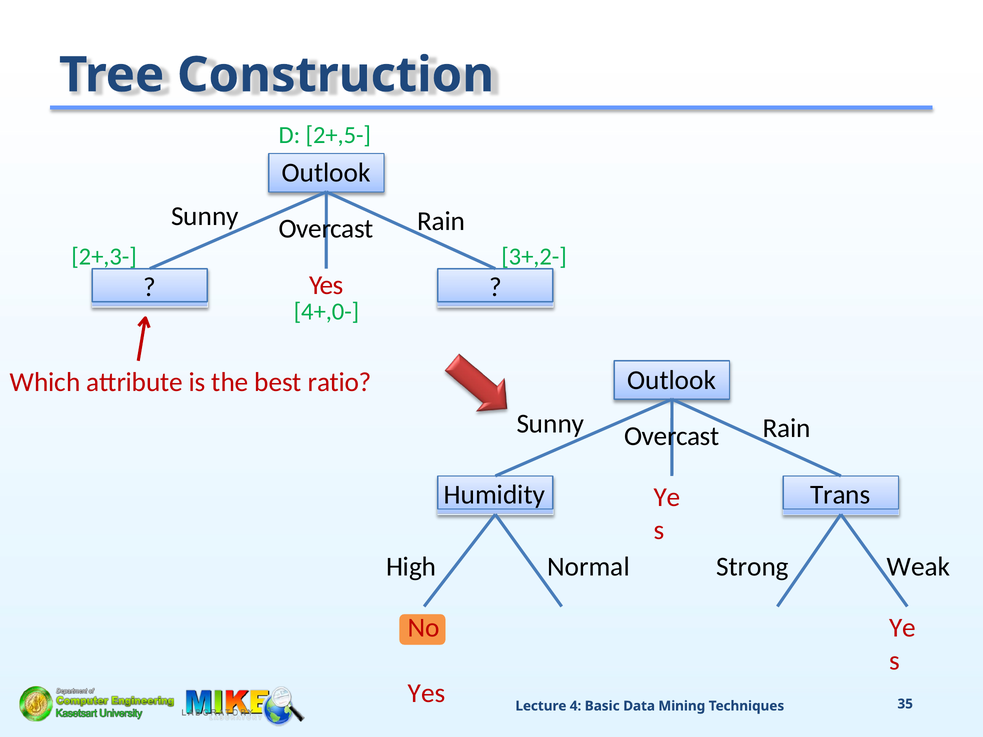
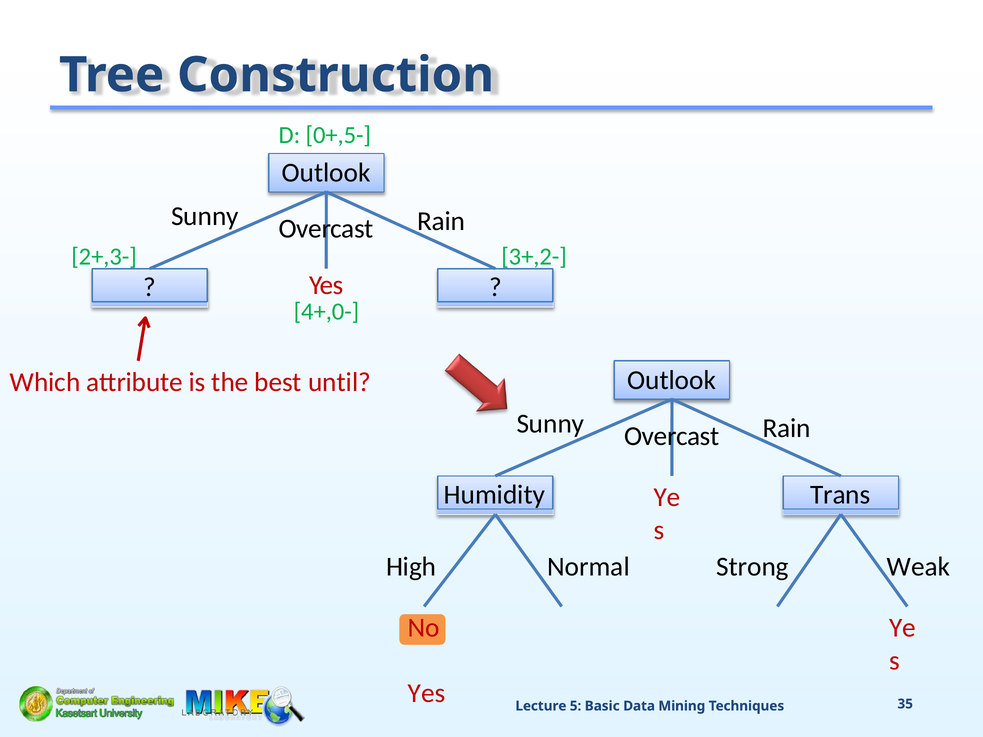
2+,5-: 2+,5- -> 0+,5- (338, 135)
ratio: ratio -> until (339, 382)
4: 4 -> 5 (576, 706)
